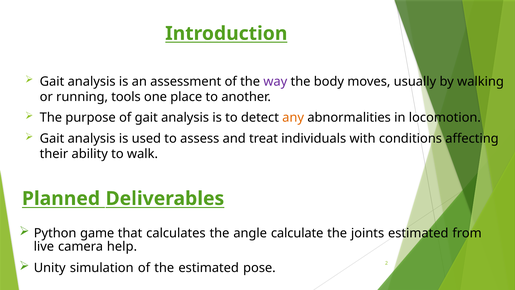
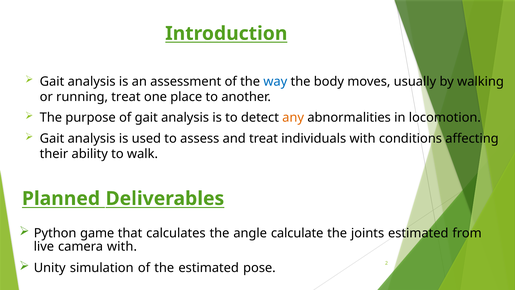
way colour: purple -> blue (275, 81)
running tools: tools -> treat (126, 97)
camera help: help -> with (122, 246)
